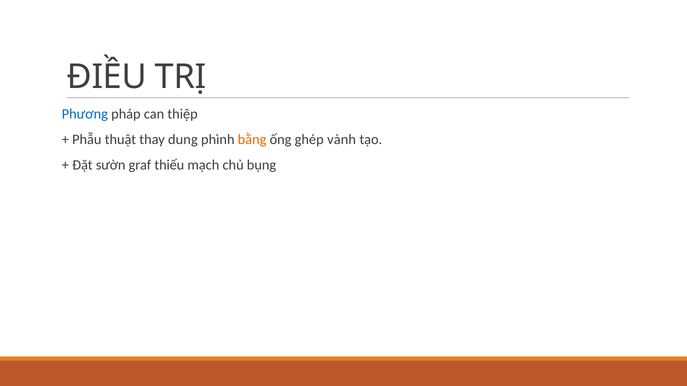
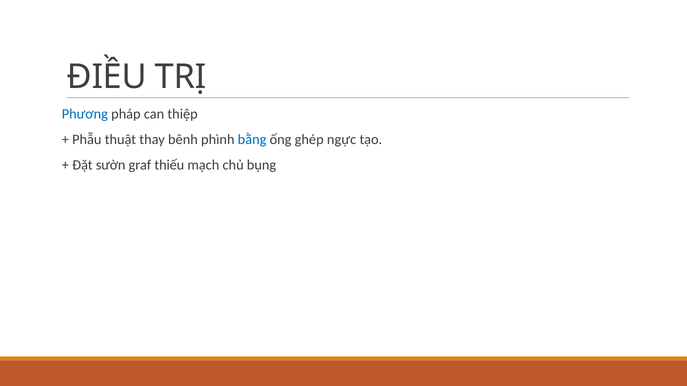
dung: dung -> bênh (183, 140)
bằng colour: orange -> blue (252, 140)
vành: vành -> ngực (342, 140)
